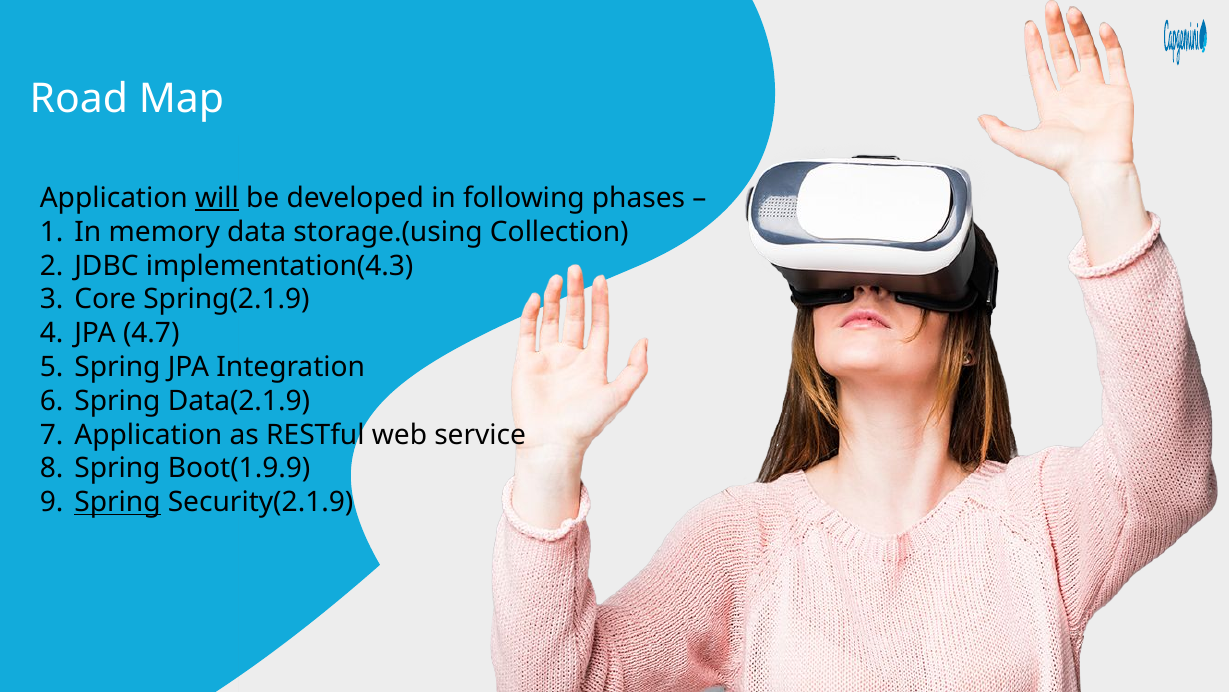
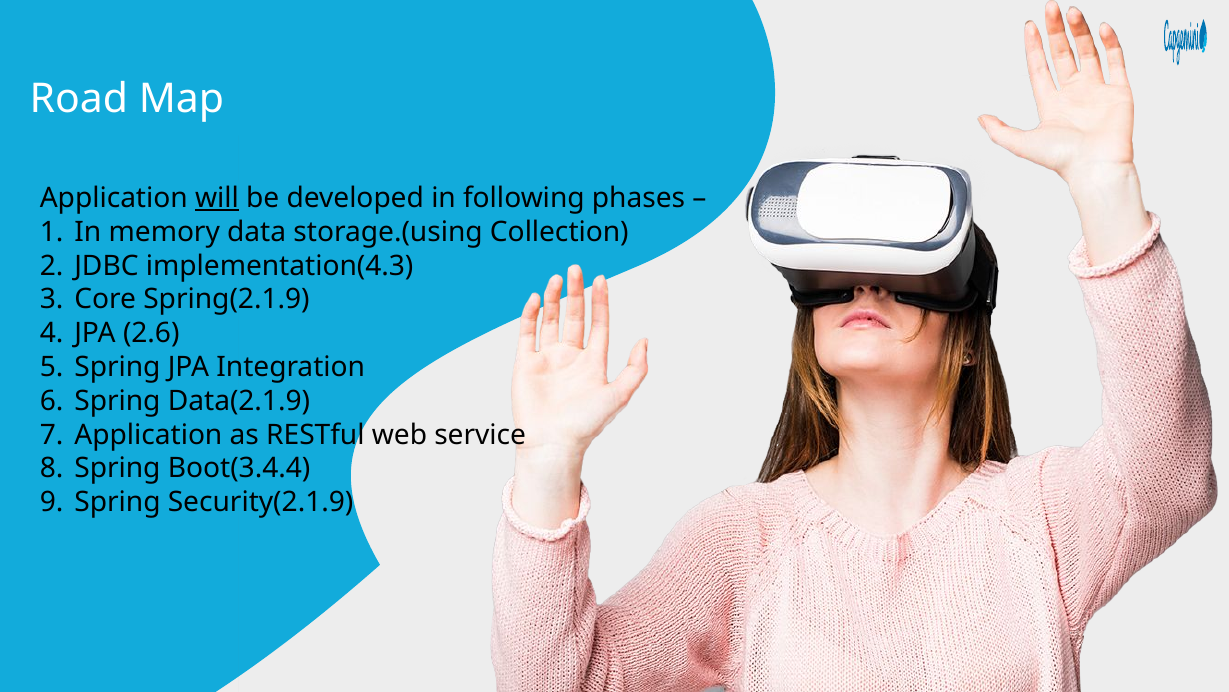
4.7: 4.7 -> 2.6 (151, 333)
Boot(1.9.9: Boot(1.9.9 -> Boot(3.4.4 (239, 468)
Spring underline: present -> none (118, 502)
